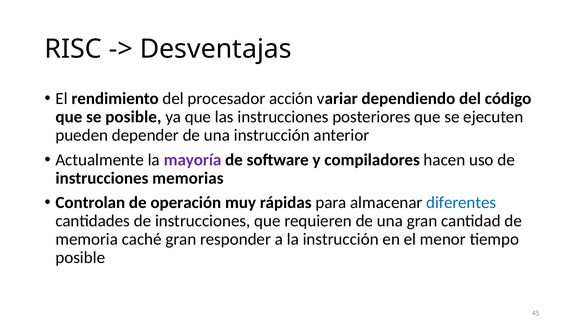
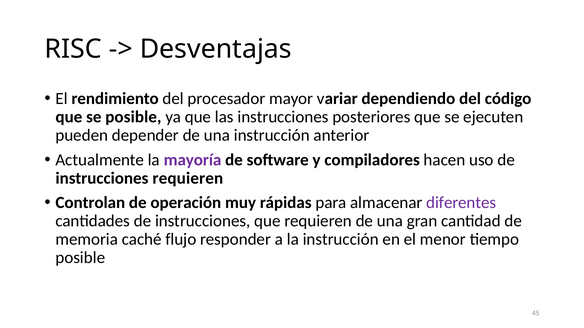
acción: acción -> mayor (291, 99)
instrucciones memorias: memorias -> requieren (188, 178)
diferentes colour: blue -> purple (461, 203)
caché gran: gran -> flujo (181, 240)
